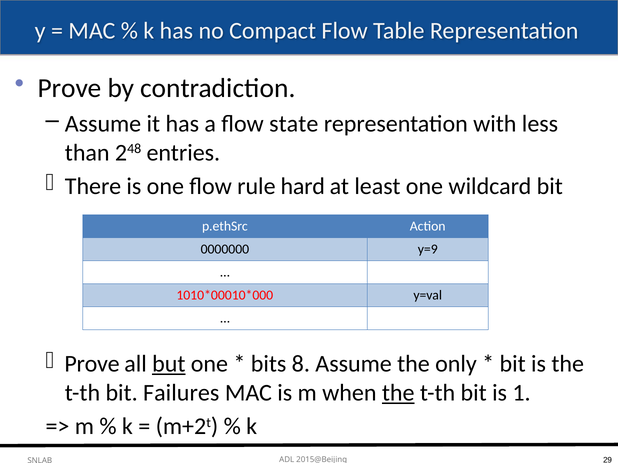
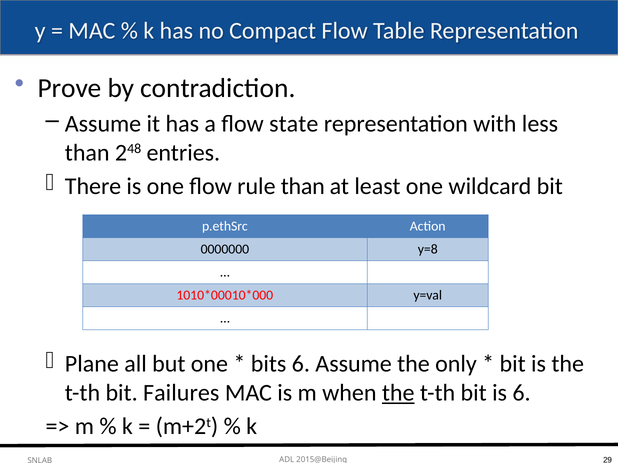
rule hard: hard -> than (303, 186)
y=9: y=9 -> y=8 (428, 250)
Prove: Prove -> Plane (92, 364)
but underline: present -> none (169, 364)
bits 8: 8 -> 6 (301, 364)
is 1: 1 -> 6 (522, 393)
